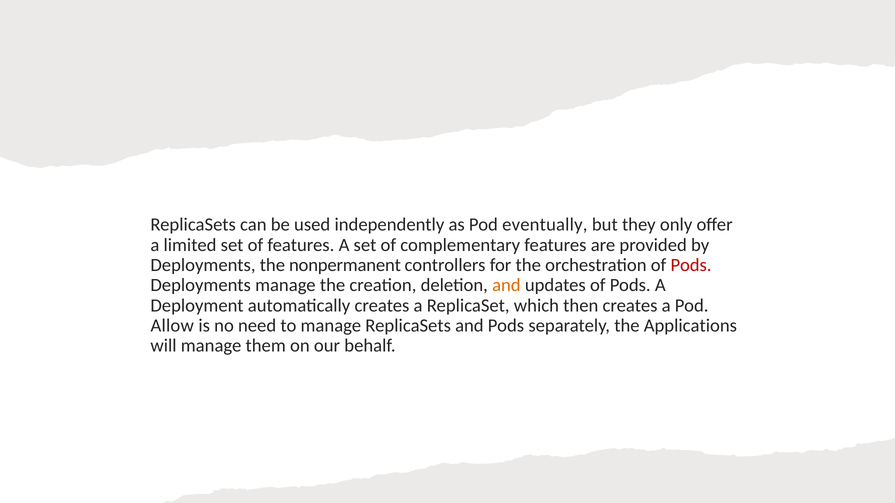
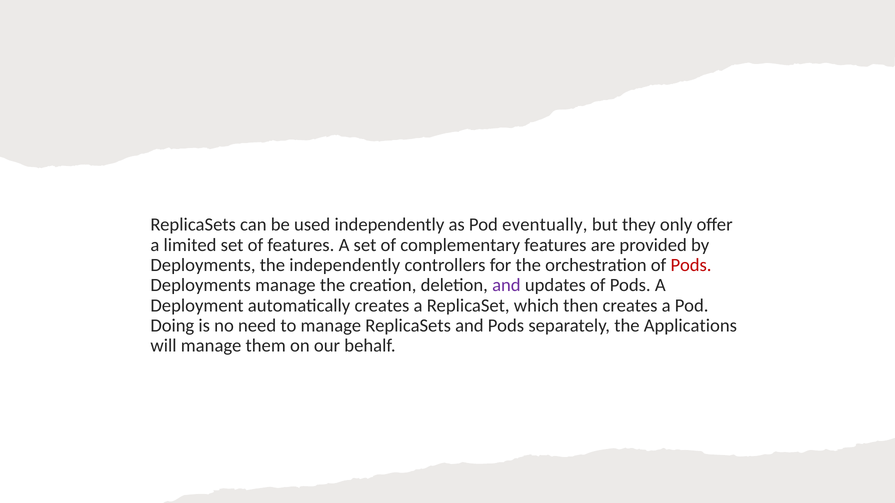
the nonpermanent: nonpermanent -> independently (345, 265)
and colour: orange -> purple (506, 286)
Allow: Allow -> Doing (172, 326)
